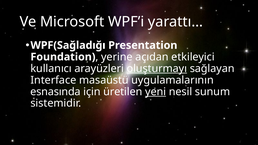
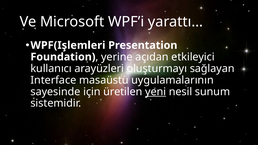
WPF(Sağladığı: WPF(Sağladığı -> WPF(Işlemleri (68, 45)
oluşturmayı underline: present -> none (157, 69)
esnasında: esnasında -> sayesinde (55, 92)
